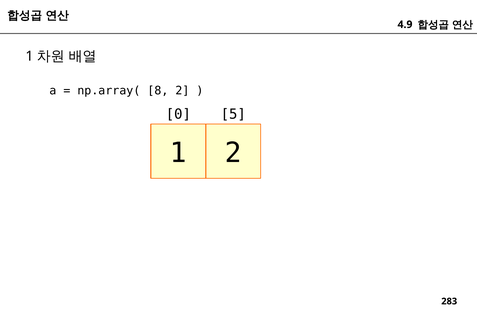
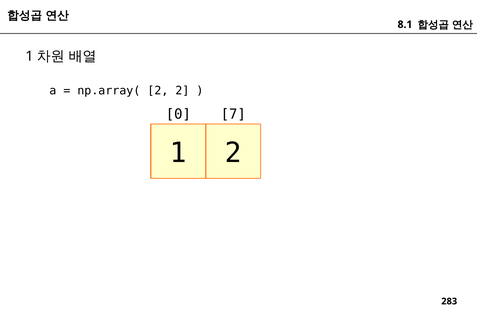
4.9: 4.9 -> 8.1 (405, 24)
np.array( 8: 8 -> 2 (158, 90)
5: 5 -> 7 (233, 114)
